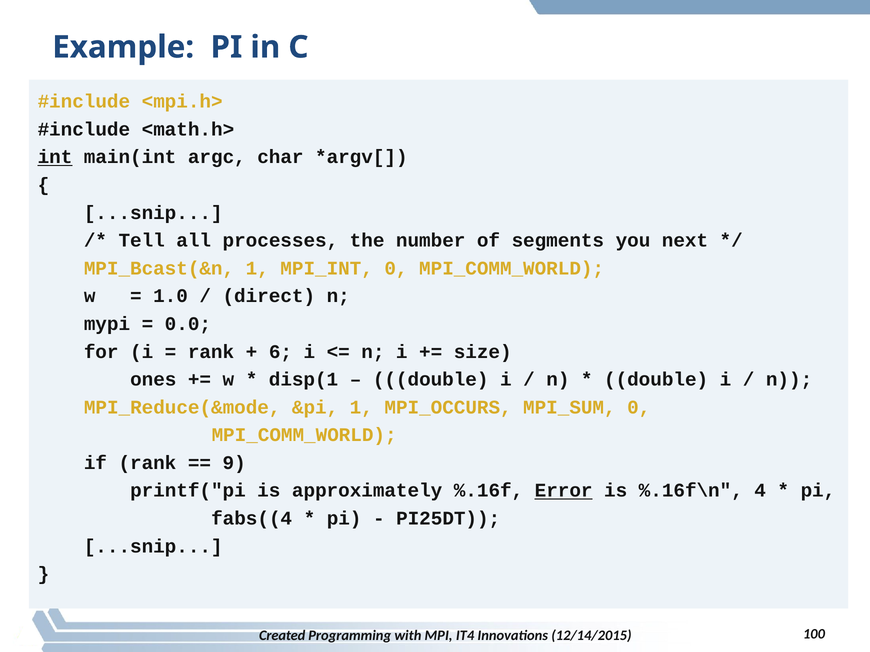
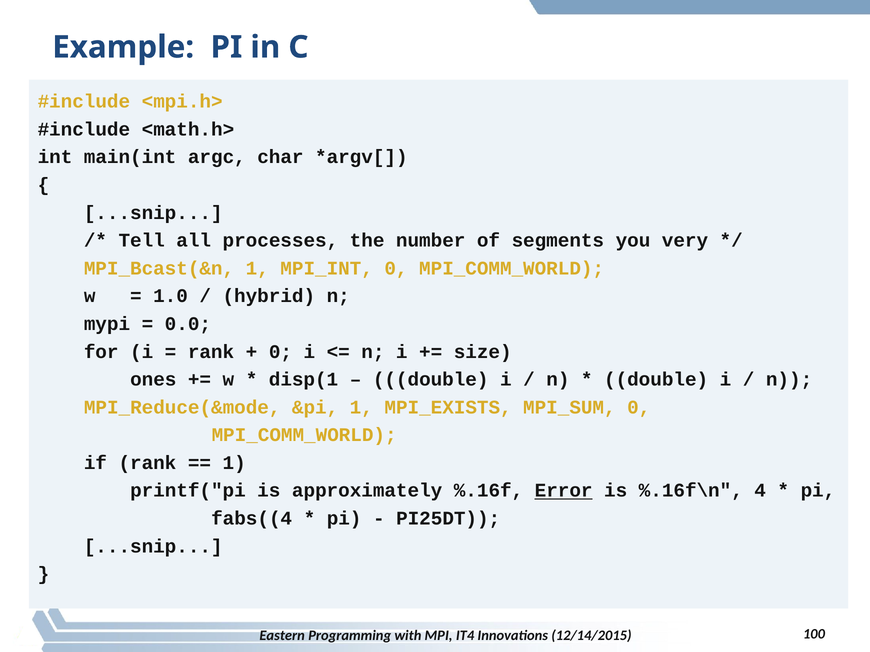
int underline: present -> none (55, 157)
next: next -> very (685, 241)
direct: direct -> hybrid (269, 296)
6: 6 -> 0 (280, 352)
MPI_OCCURS: MPI_OCCURS -> MPI_EXISTS (448, 408)
9: 9 -> 1 (234, 463)
Created: Created -> Eastern (282, 636)
